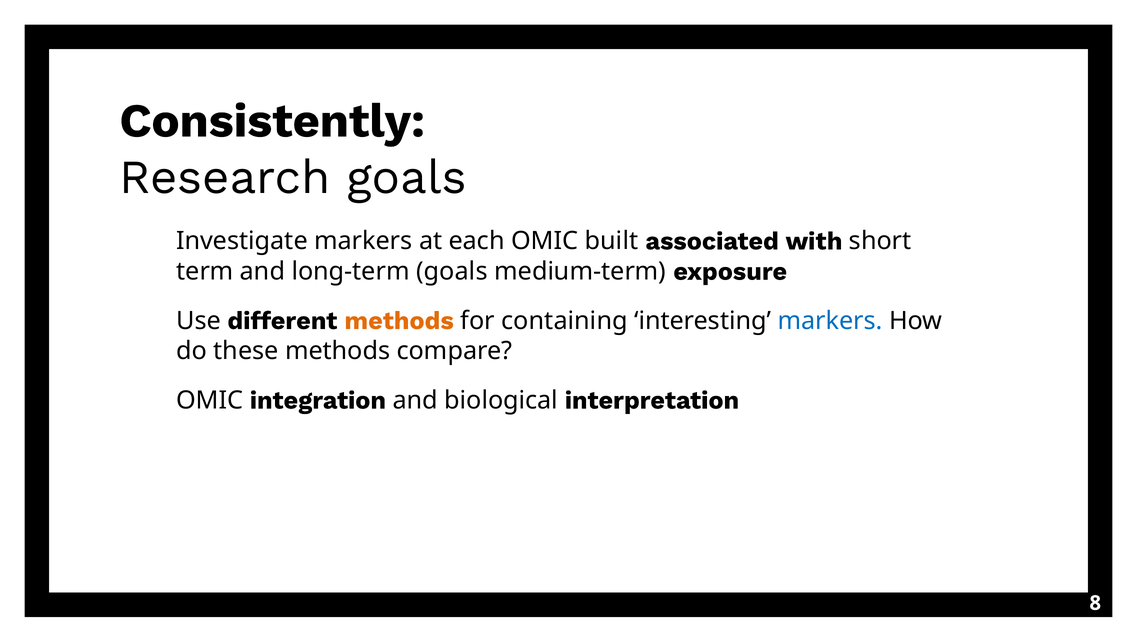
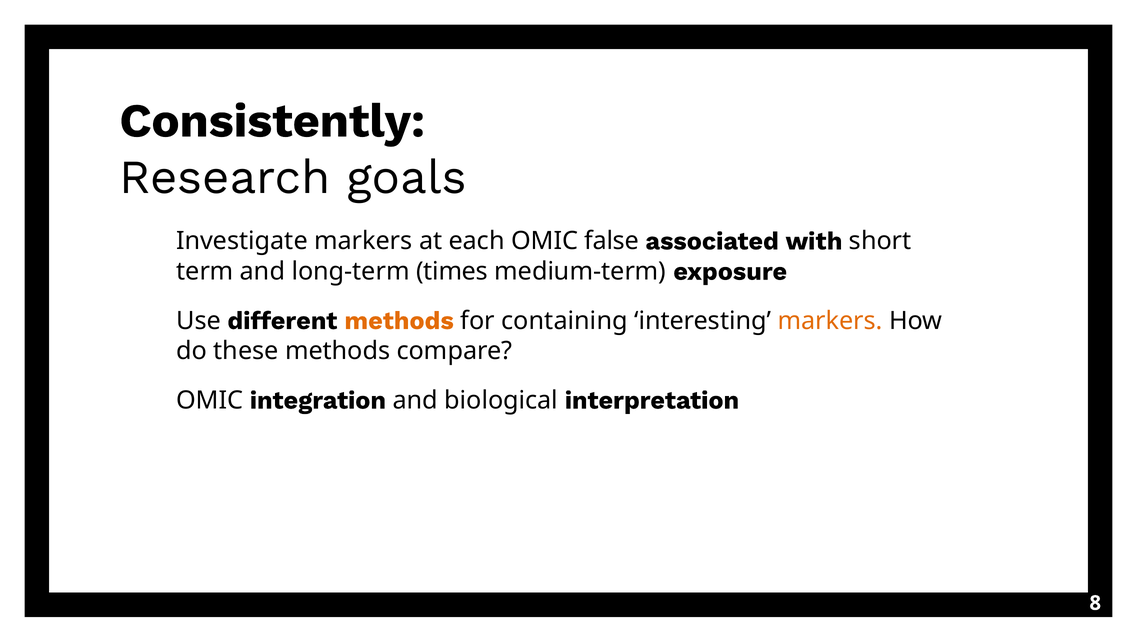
built: built -> false (612, 241)
long-term goals: goals -> times (452, 271)
markers colour: blue -> orange (830, 321)
